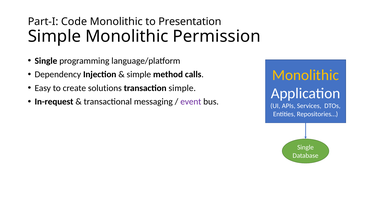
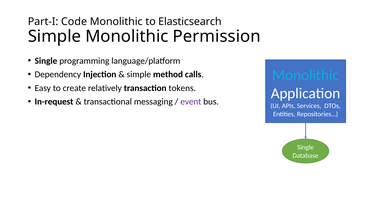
Presentation: Presentation -> Elasticsearch (190, 22)
Monolithic colour: yellow -> light blue (306, 75)
solutions: solutions -> relatively (105, 88)
transaction simple: simple -> tokens (182, 88)
